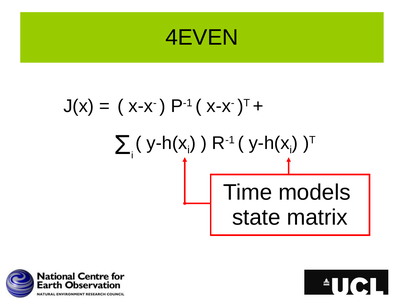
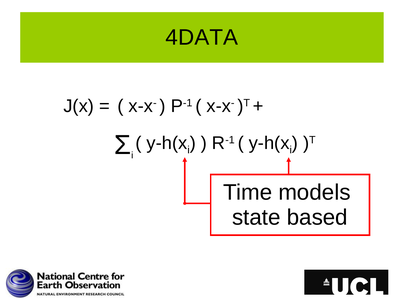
4EVEN: 4EVEN -> 4DATA (202, 37)
matrix: matrix -> based (317, 217)
